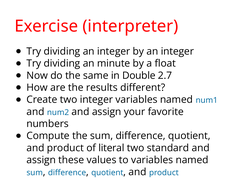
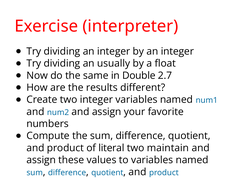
minute: minute -> usually (114, 63)
standard: standard -> maintain (168, 148)
